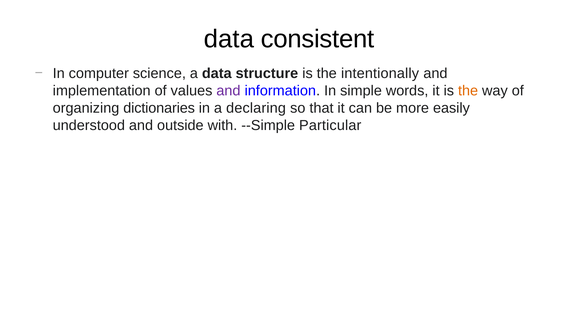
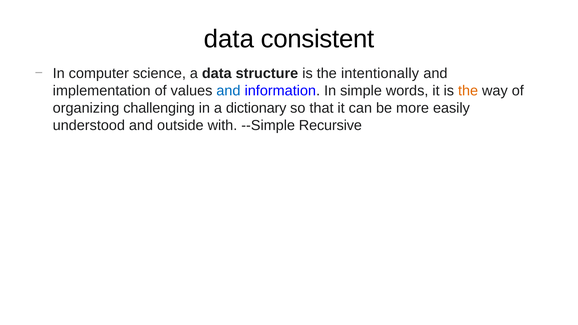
and colour: purple -> blue (228, 91)
dictionaries: dictionaries -> challenging (159, 108)
declaring: declaring -> dictionary (256, 108)
Particular: Particular -> Recursive (330, 125)
